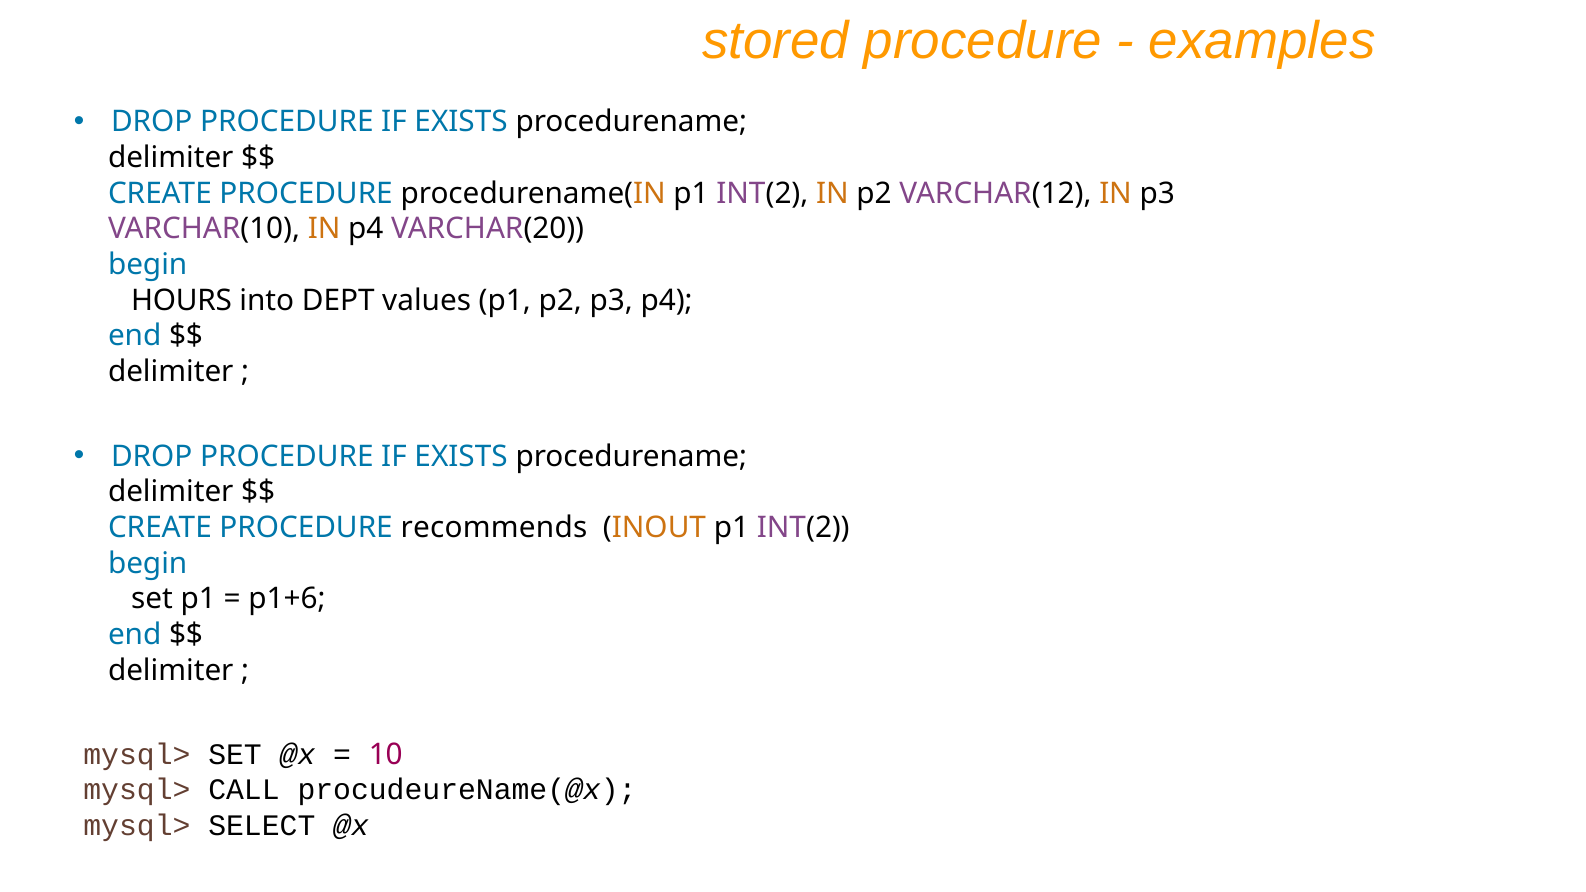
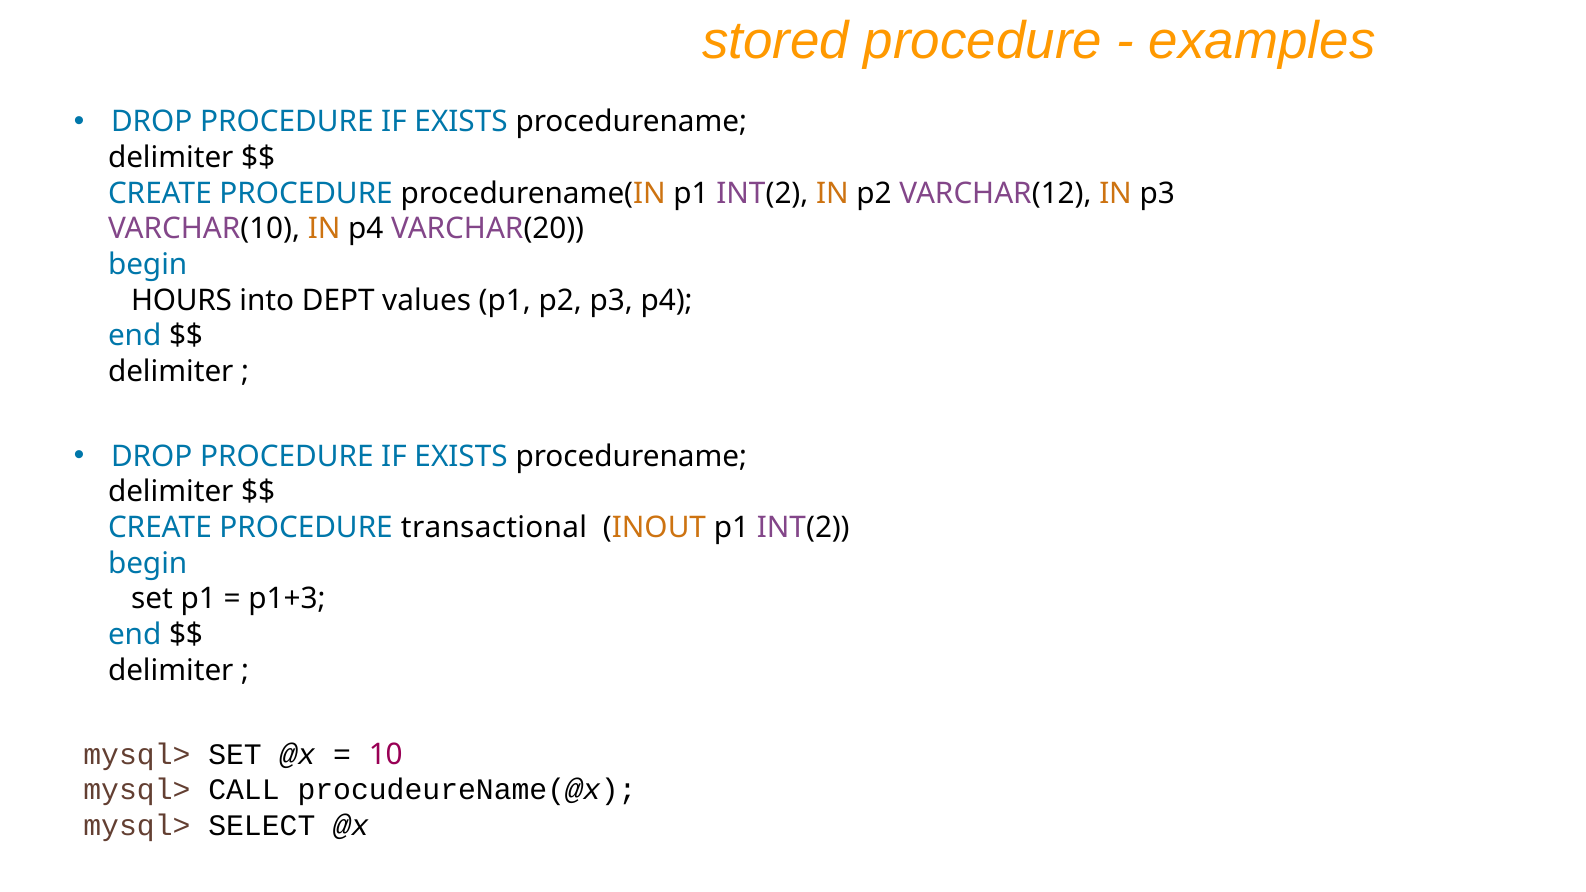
recommends: recommends -> transactional (494, 528)
p1+6: p1+6 -> p1+3 (287, 599)
